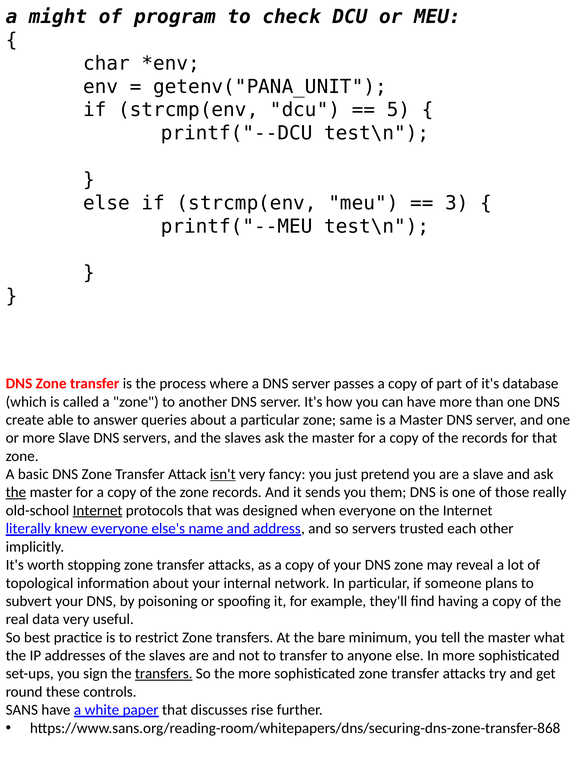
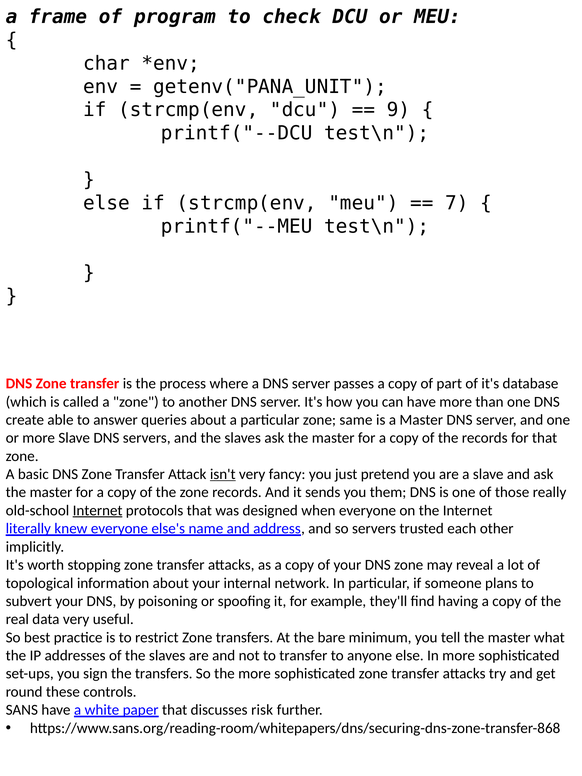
might: might -> frame (58, 17)
5: 5 -> 9 (398, 110)
3: 3 -> 7 (457, 203)
the underline: present -> none (16, 492)
transfers underline: present -> none (164, 674)
rise: rise -> risk (262, 710)
